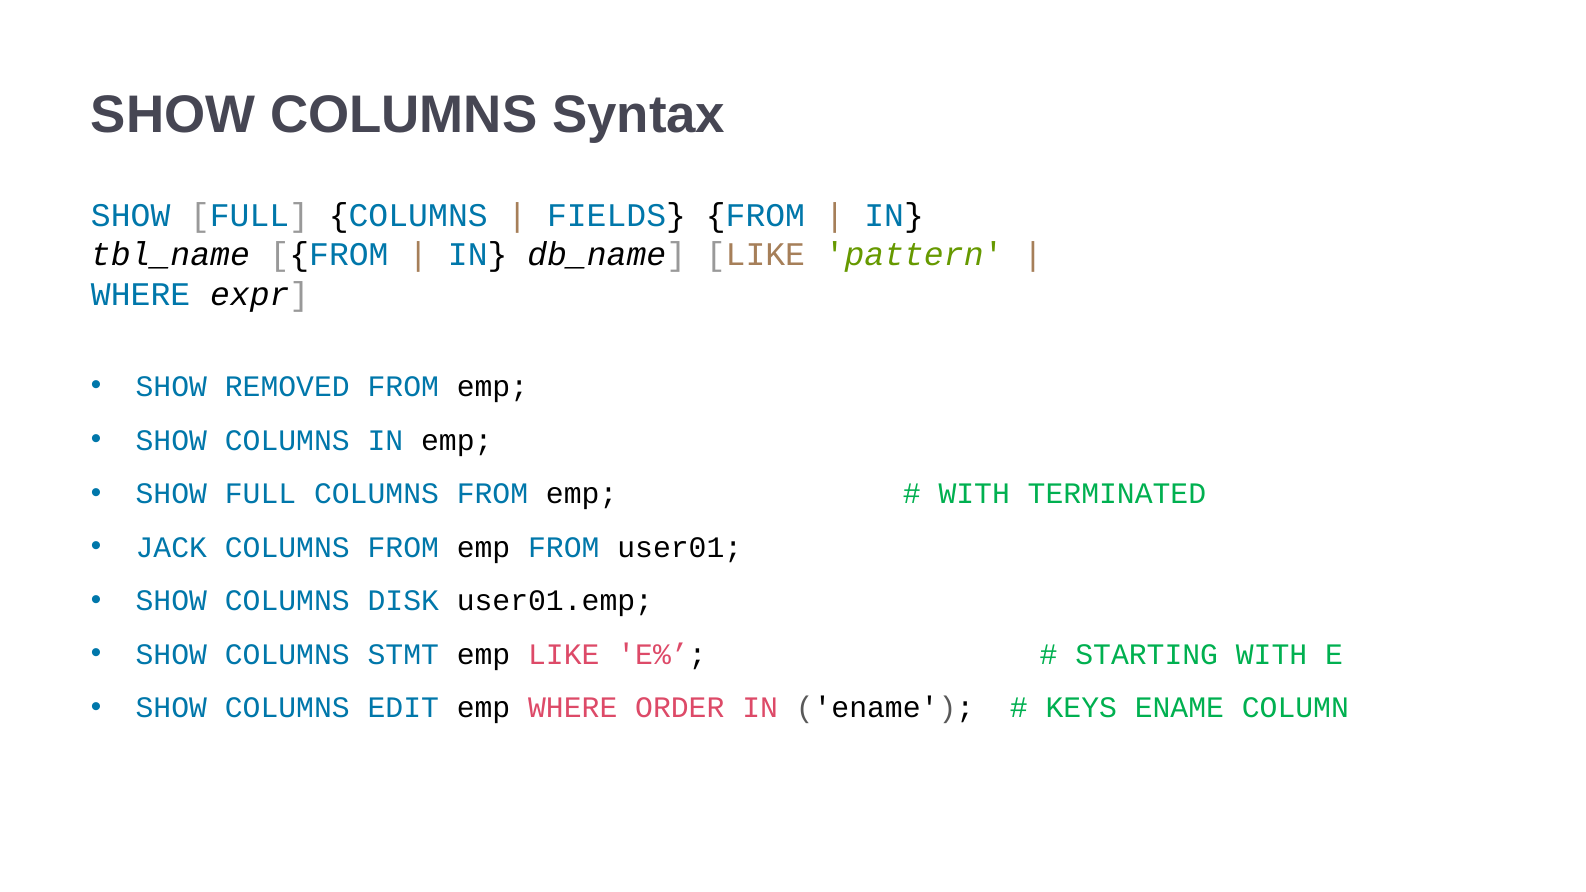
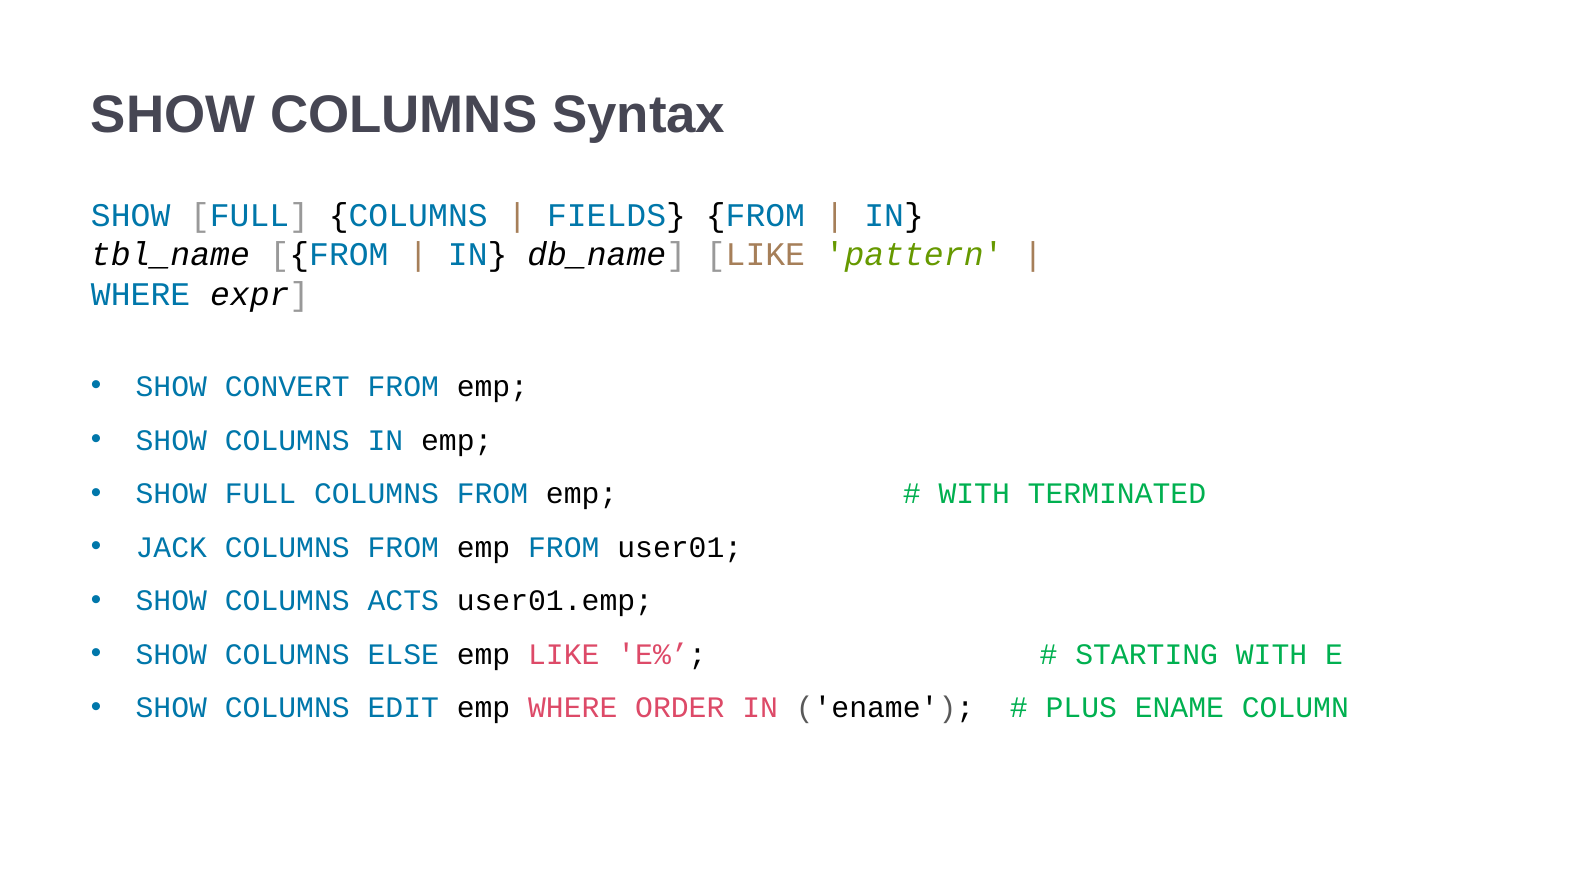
REMOVED: REMOVED -> CONVERT (287, 387)
DISK: DISK -> ACTS (403, 601)
STMT: STMT -> ELSE (403, 654)
KEYS: KEYS -> PLUS (1081, 708)
